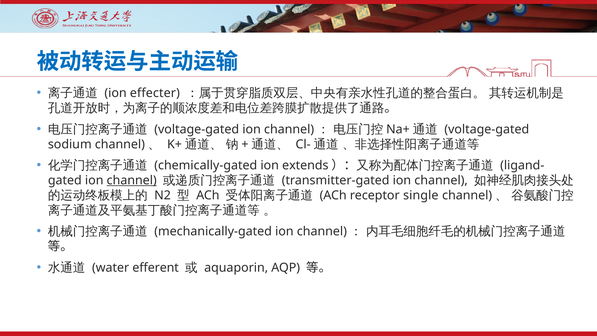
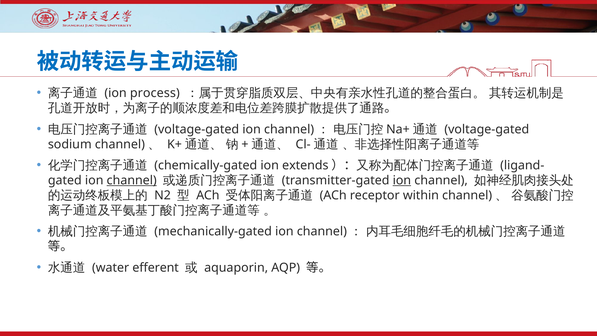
effecter: effecter -> process (155, 93)
ion underline: none -> present (402, 180)
single: single -> within (421, 195)
